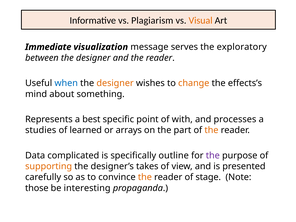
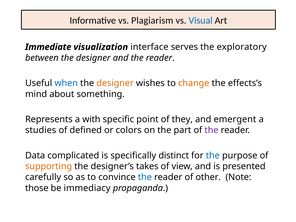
Visual colour: orange -> blue (201, 20)
message: message -> interface (149, 47)
best: best -> with (91, 119)
with: with -> they (182, 119)
processes: processes -> emergent (235, 119)
learned: learned -> defined (86, 130)
arrays: arrays -> colors (129, 130)
the colour: orange -> purple (211, 130)
outline: outline -> distinct (174, 155)
the colour: purple -> blue (213, 155)
the colour: orange -> blue (145, 177)
stage: stage -> other (208, 177)
interesting: interesting -> immediacy (87, 188)
